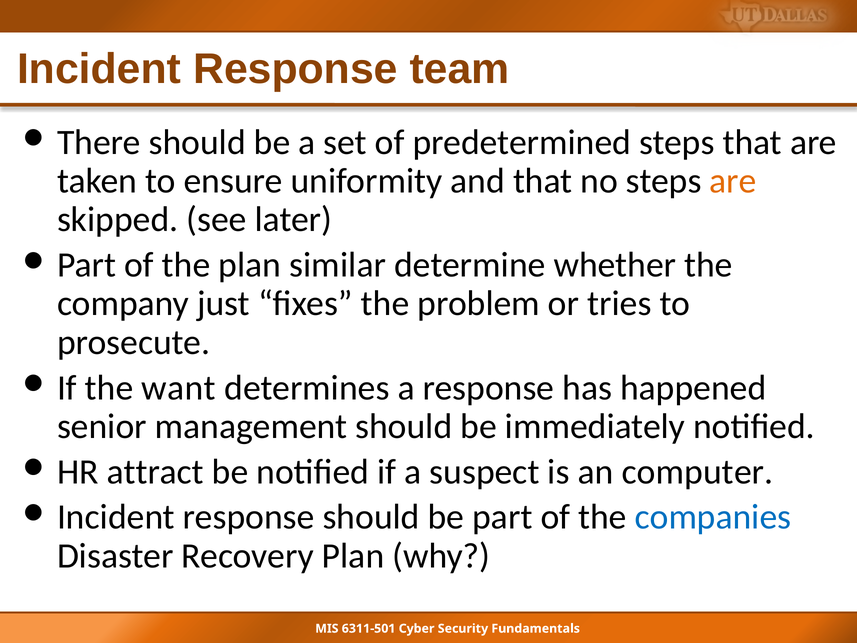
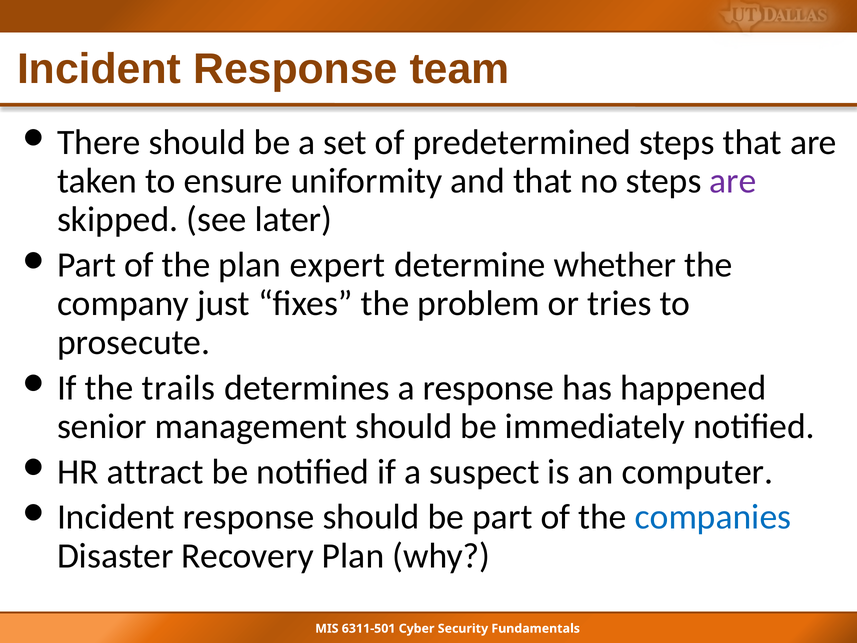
are colour: orange -> purple (733, 181)
similar: similar -> expert (338, 265)
want: want -> trails (179, 388)
